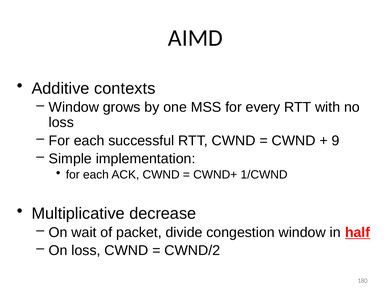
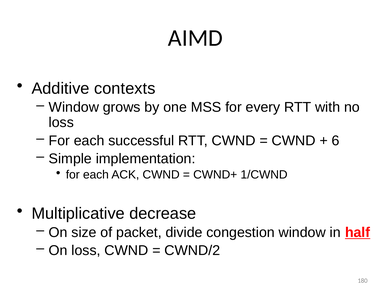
9: 9 -> 6 (336, 140)
wait: wait -> size (84, 232)
